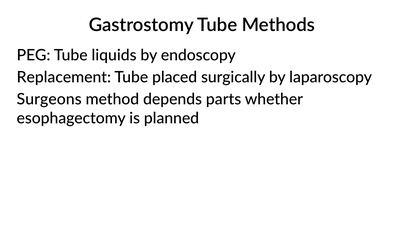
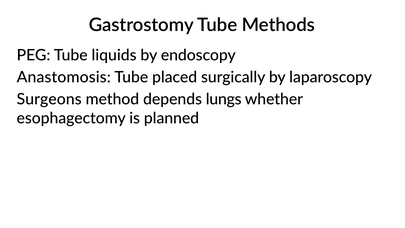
Replacement: Replacement -> Anastomosis (64, 77)
parts: parts -> lungs (224, 99)
